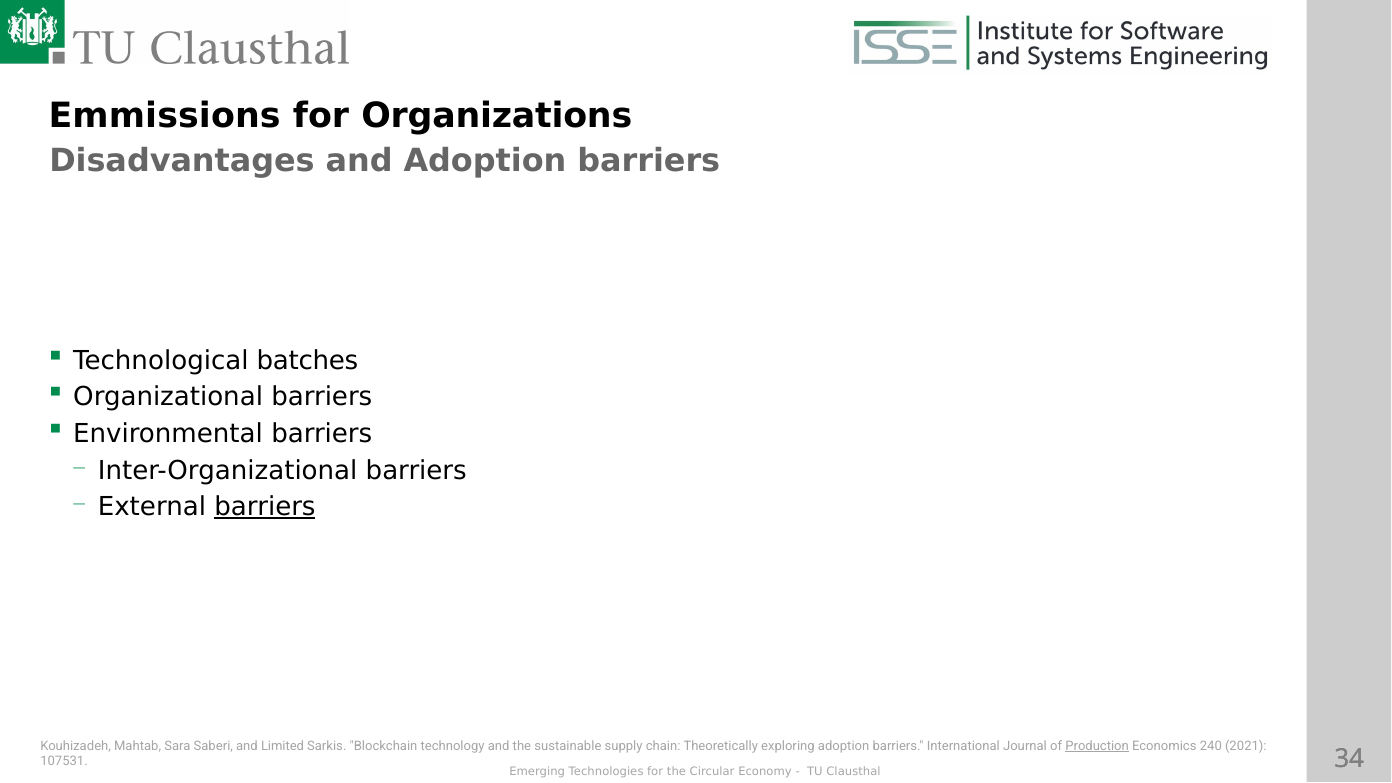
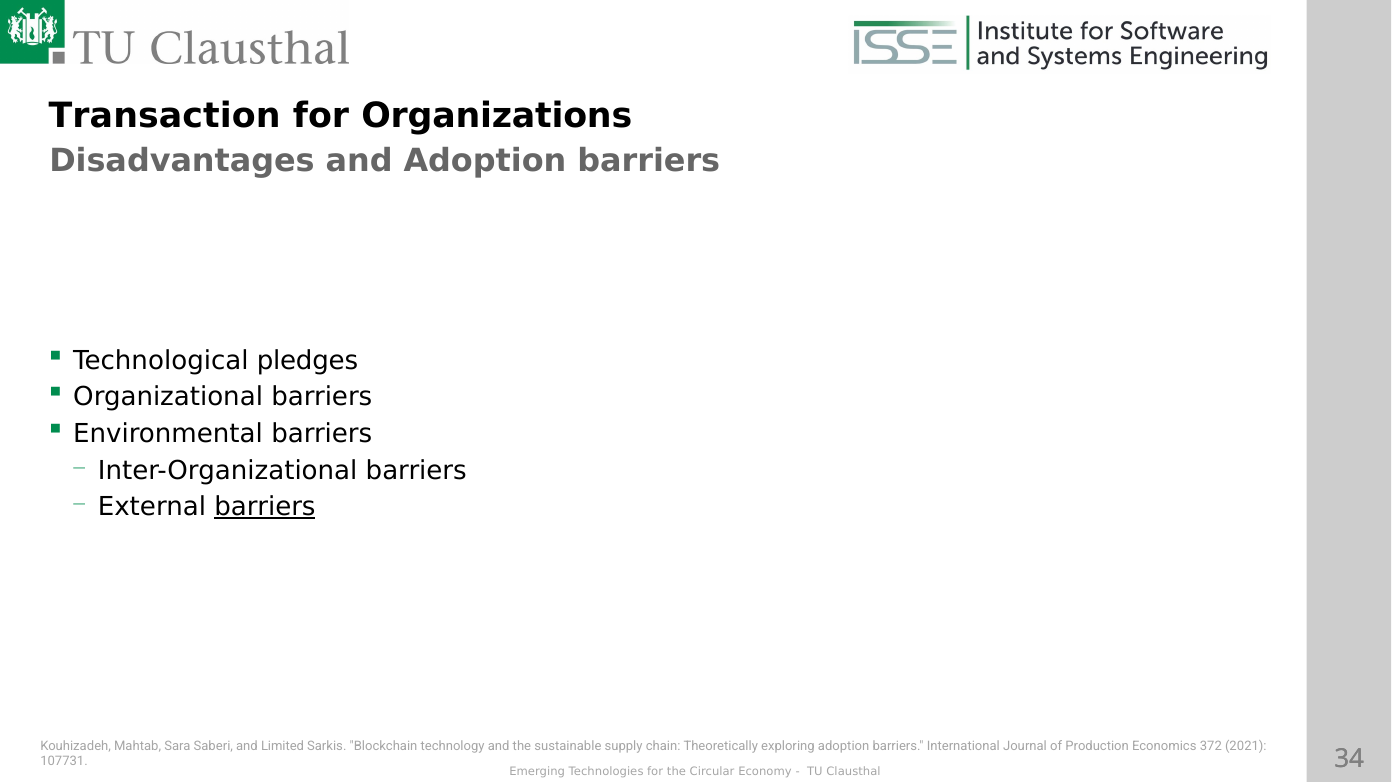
Emmissions: Emmissions -> Transaction (165, 116)
batches: batches -> pledges (307, 361)
Production underline: present -> none (1097, 746)
240: 240 -> 372 (1211, 746)
107531: 107531 -> 107731 (64, 762)
